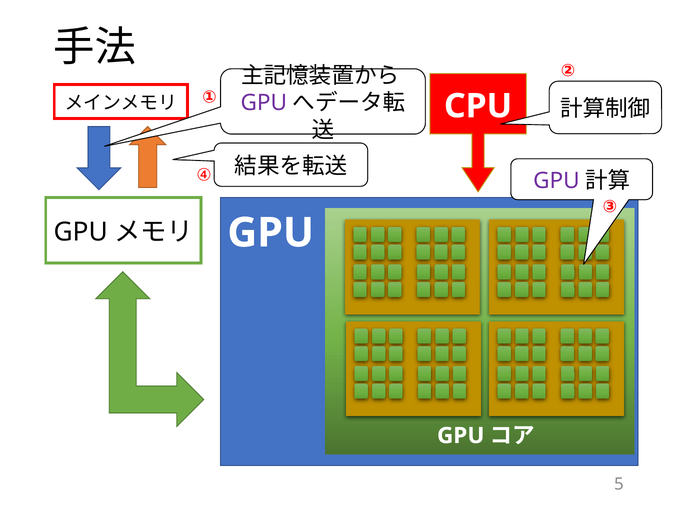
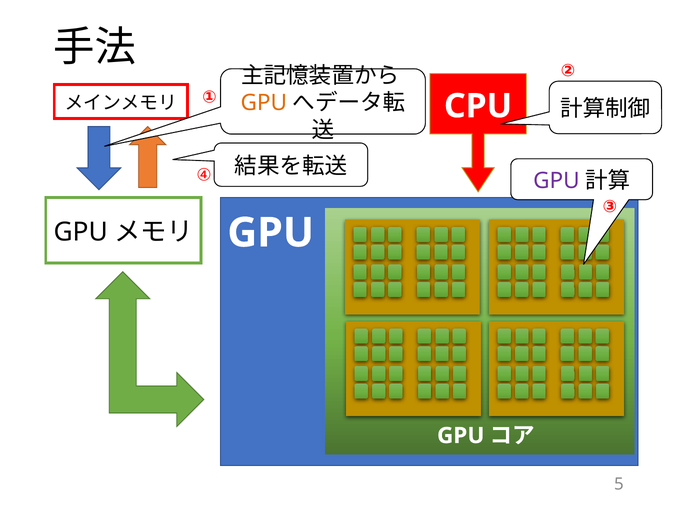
GPU colour: purple -> orange (264, 103)
